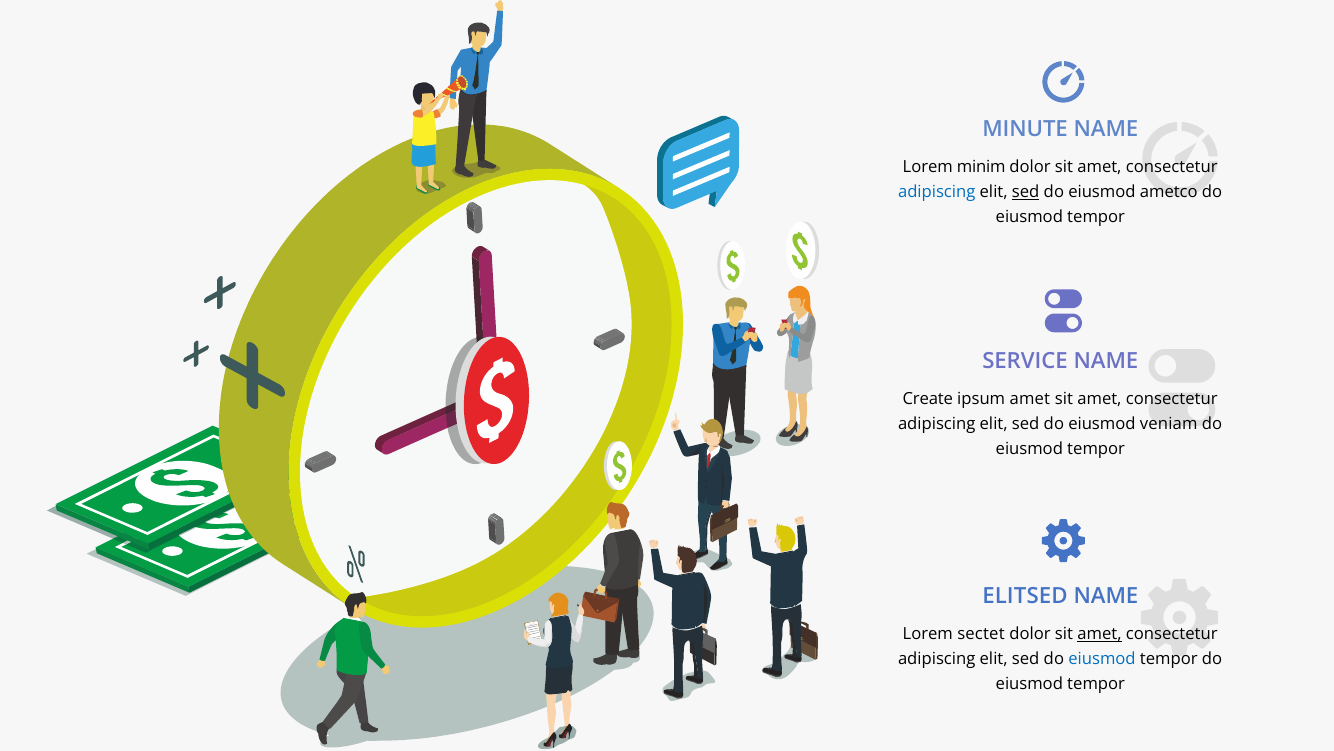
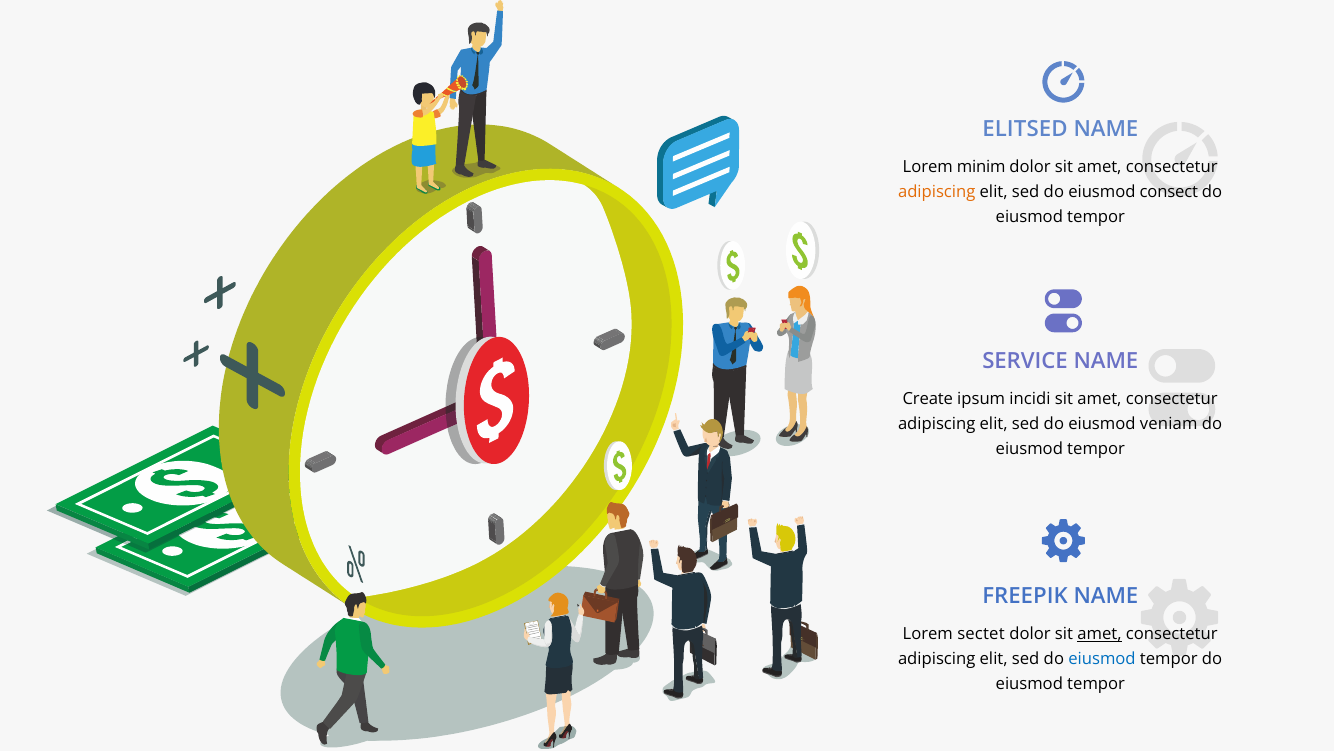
MINUTE: MINUTE -> ELITSED (1025, 129)
adipiscing colour: blue -> orange (937, 192)
sed underline: present -> none (1026, 192)
ametco: ametco -> consect (1169, 192)
ipsum amet: amet -> incidi (1030, 399)
ELITSED: ELITSED -> FREEPIK (1025, 596)
